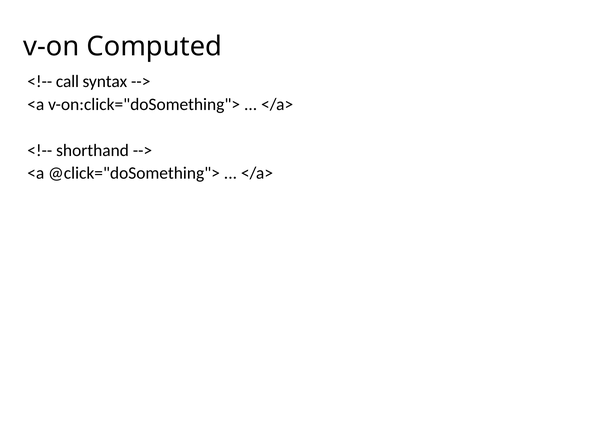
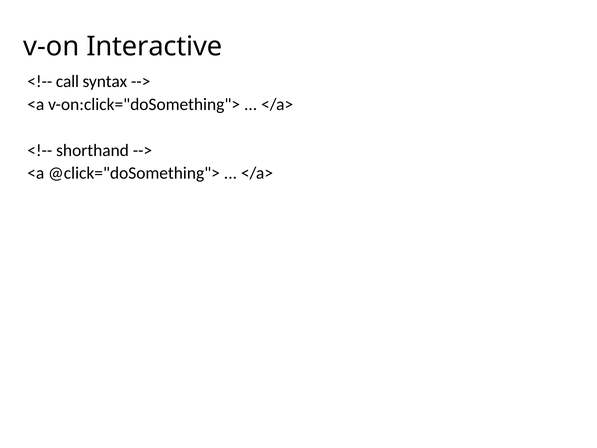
Computed: Computed -> Interactive (154, 47)
